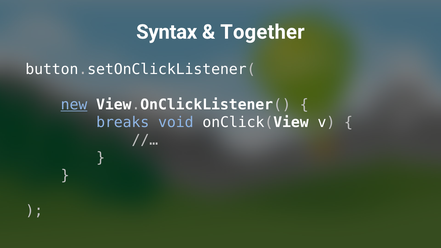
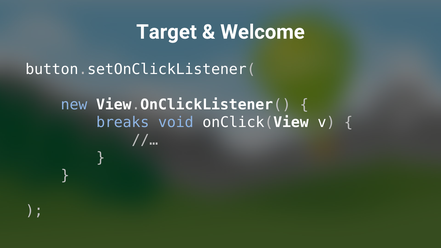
Syntax: Syntax -> Target (167, 32)
Together: Together -> Welcome (263, 32)
new underline: present -> none (74, 105)
